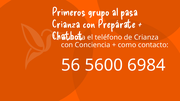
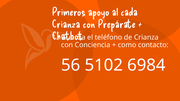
grupo: grupo -> apoyo (99, 12)
pasa: pasa -> cada (129, 12)
5600: 5600 -> 5102 (104, 65)
